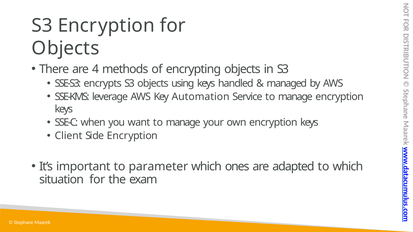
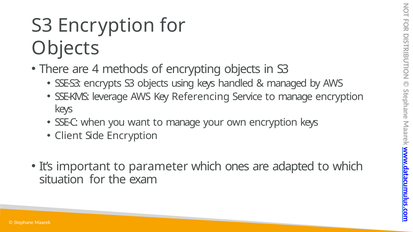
Automation: Automation -> Referencing (201, 97)
